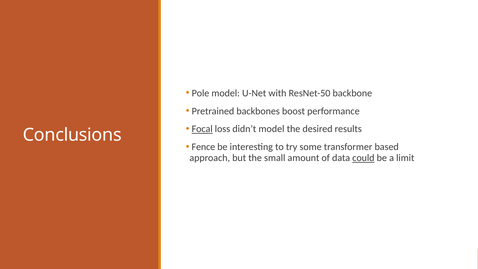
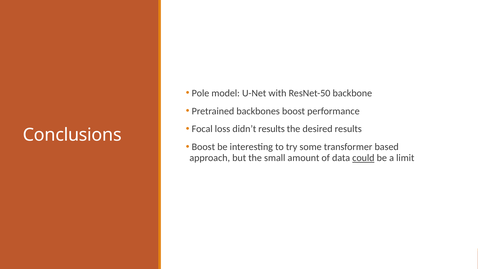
Focal underline: present -> none (202, 129)
didn’t model: model -> results (272, 129)
Fence: Fence -> Boost (203, 147)
